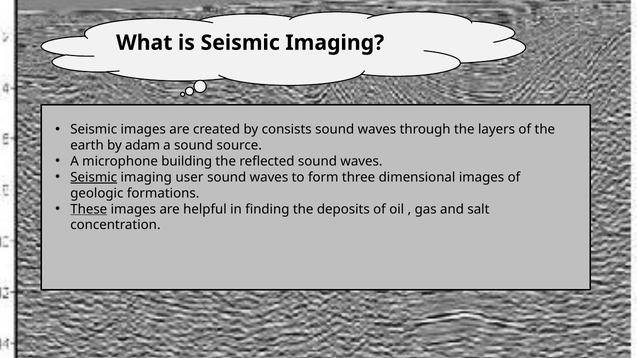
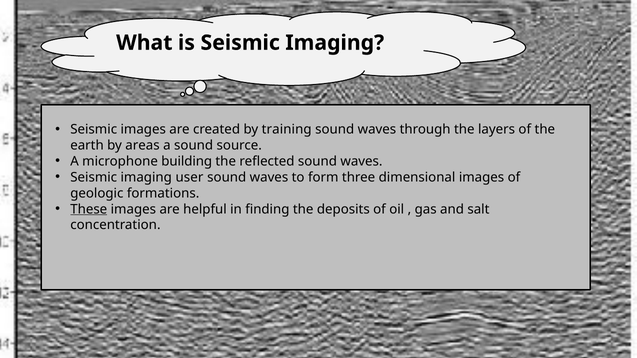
consists: consists -> training (287, 130)
adam: adam -> areas (143, 146)
Seismic underline: present -> none (94, 177)
